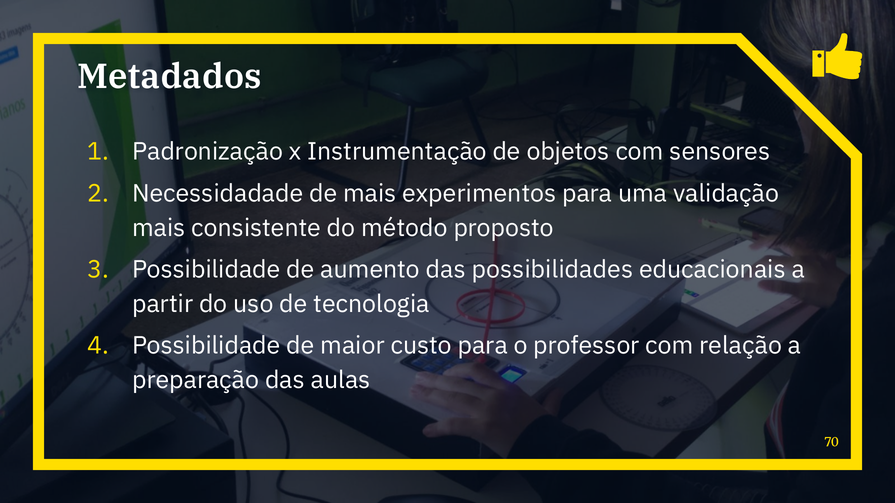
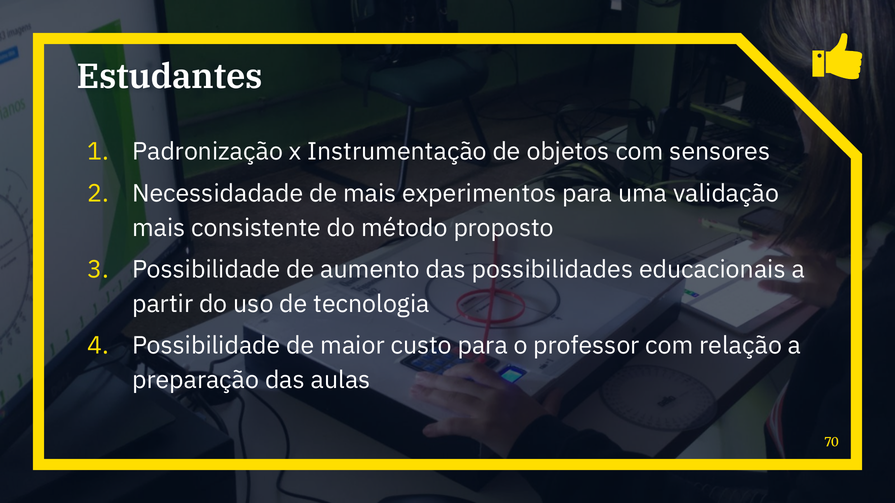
Metadados: Metadados -> Estudantes (170, 77)
